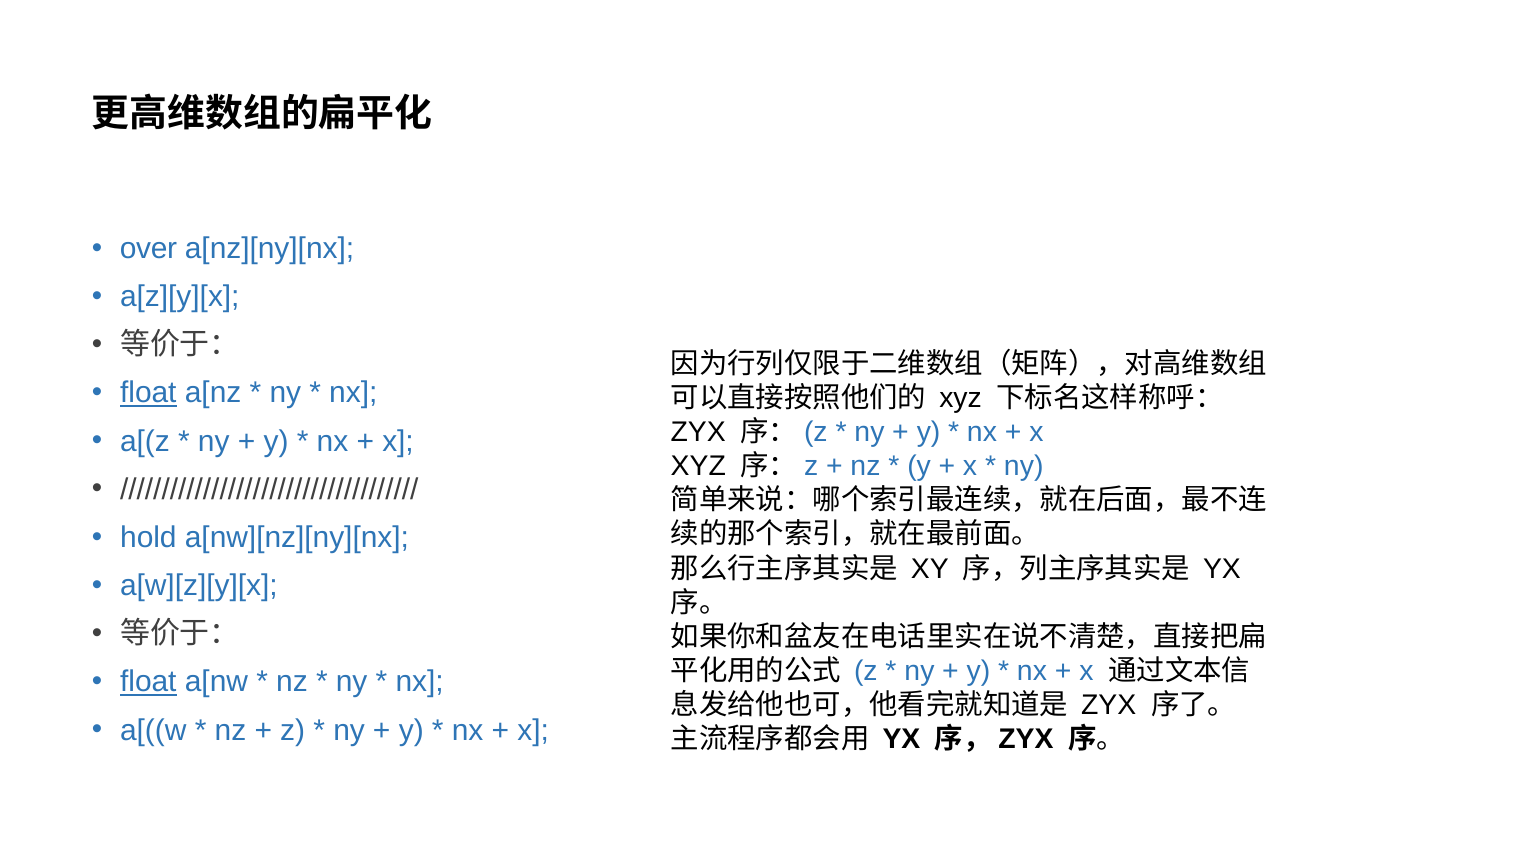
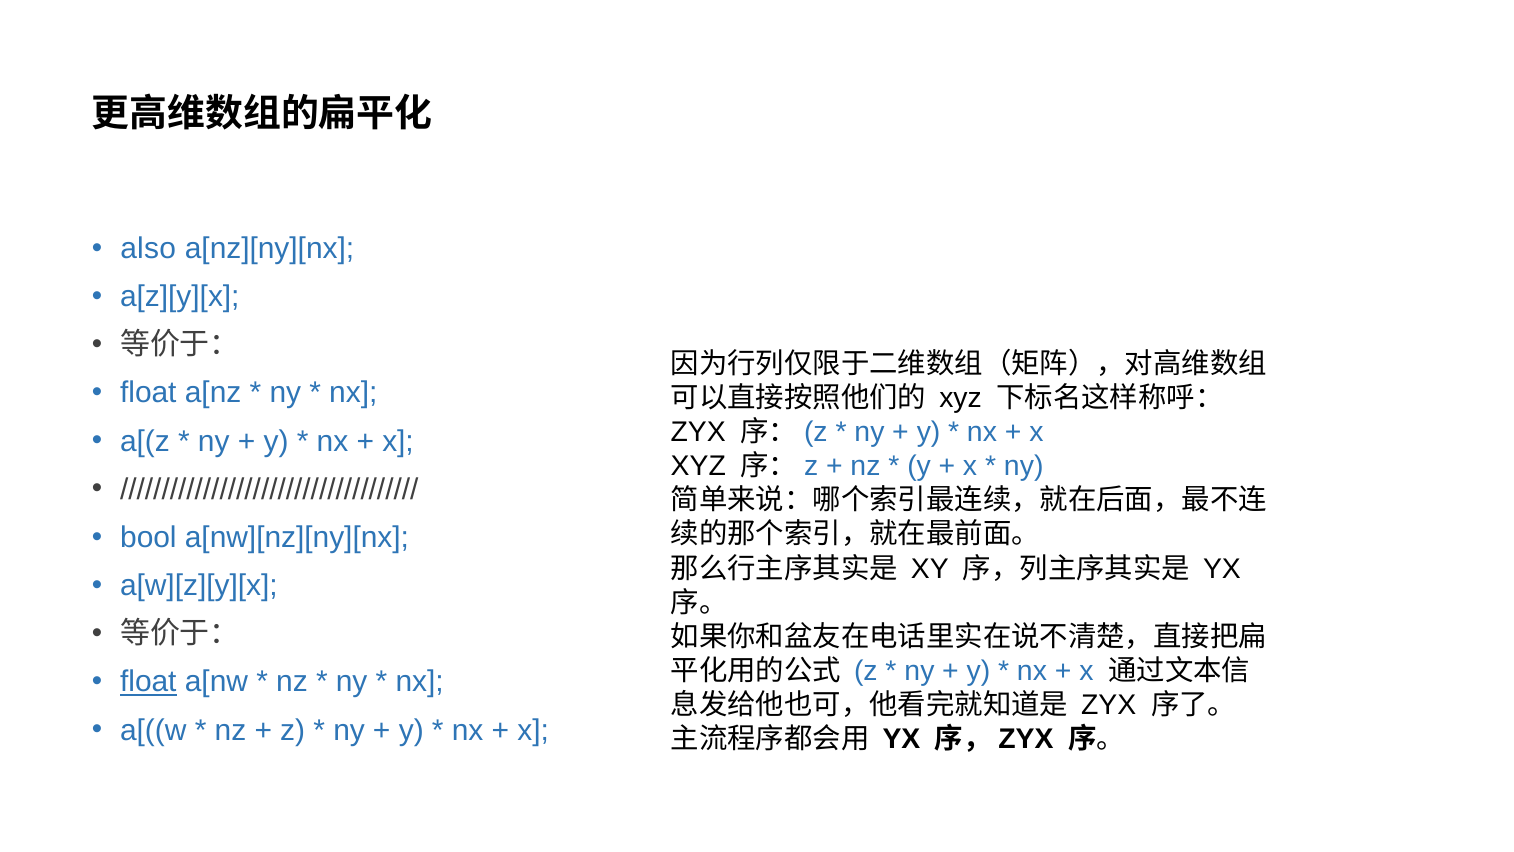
over: over -> also (148, 248)
float underline: present -> none (148, 393)
hold: hold -> bool (148, 537)
